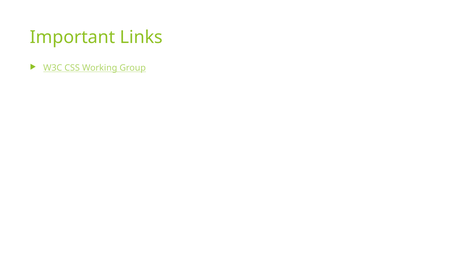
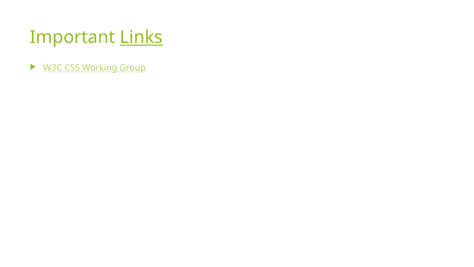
Links underline: none -> present (141, 37)
